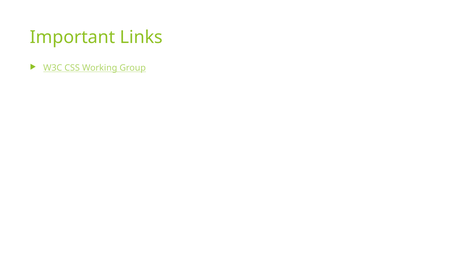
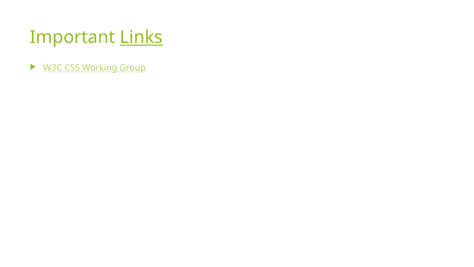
Links underline: none -> present (141, 37)
